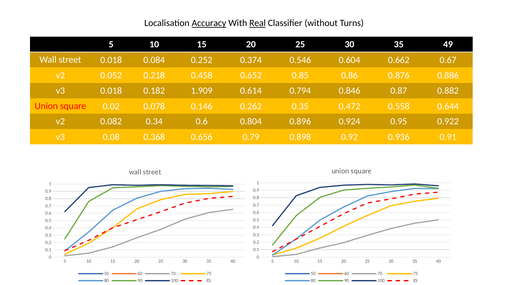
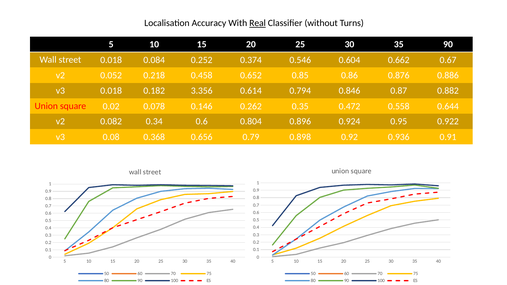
Accuracy underline: present -> none (209, 23)
35 49: 49 -> 90 (448, 44)
1.909: 1.909 -> 3.356 (202, 91)
